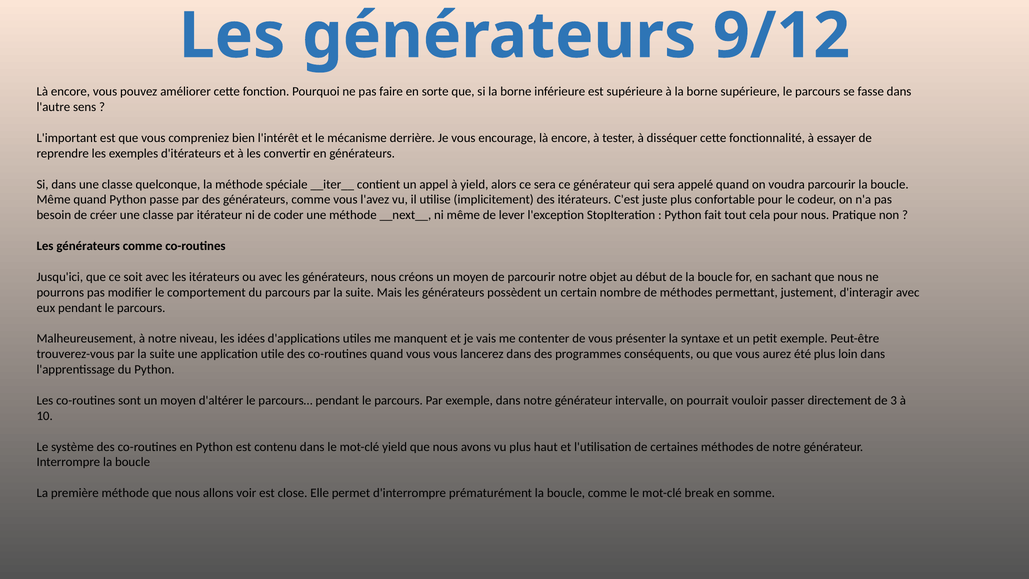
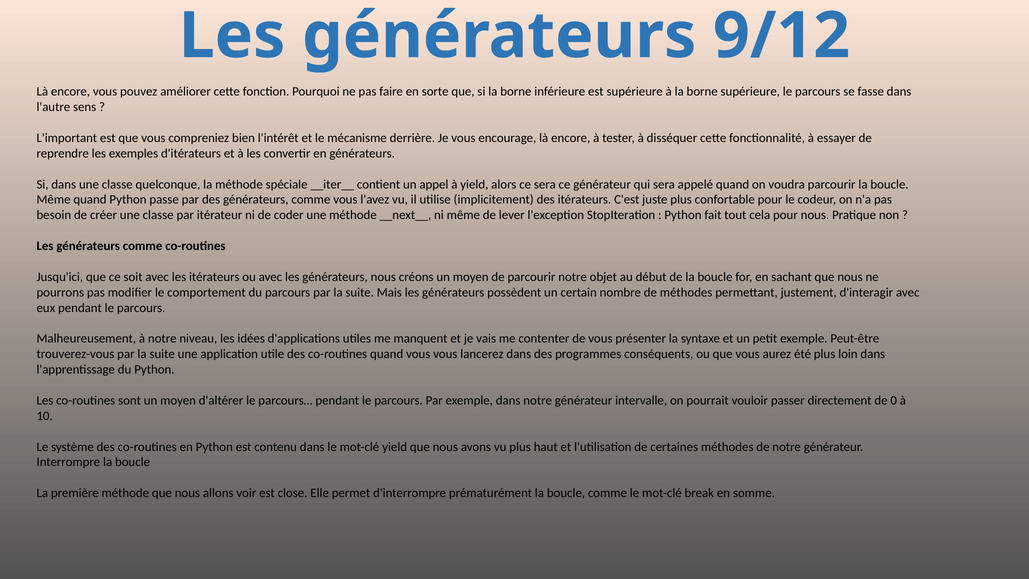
3: 3 -> 0 (894, 400)
